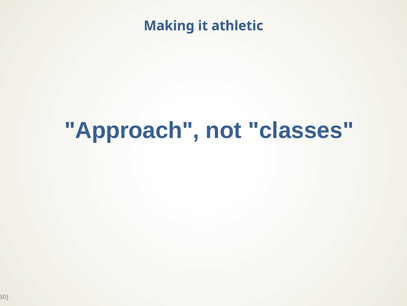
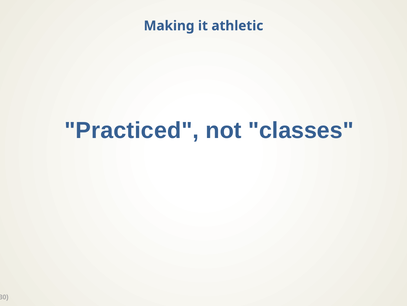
Approach: Approach -> Practiced (132, 130)
